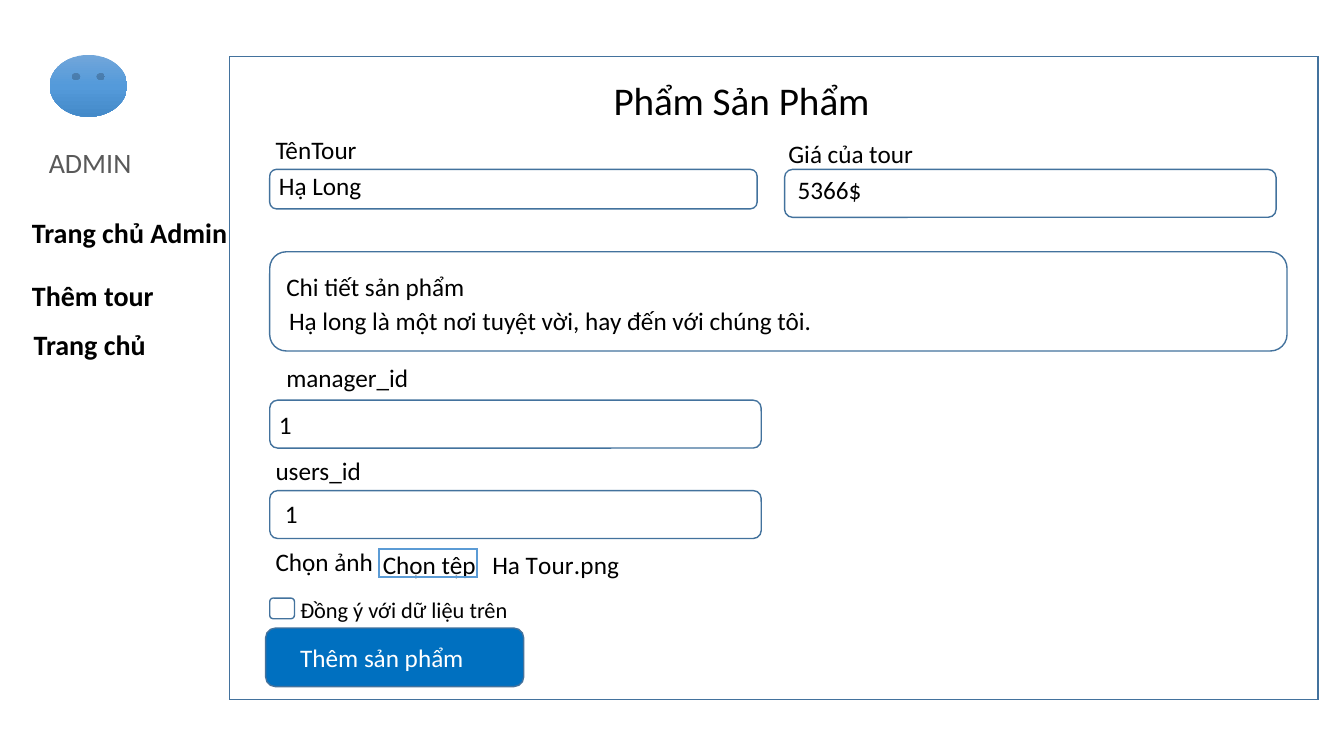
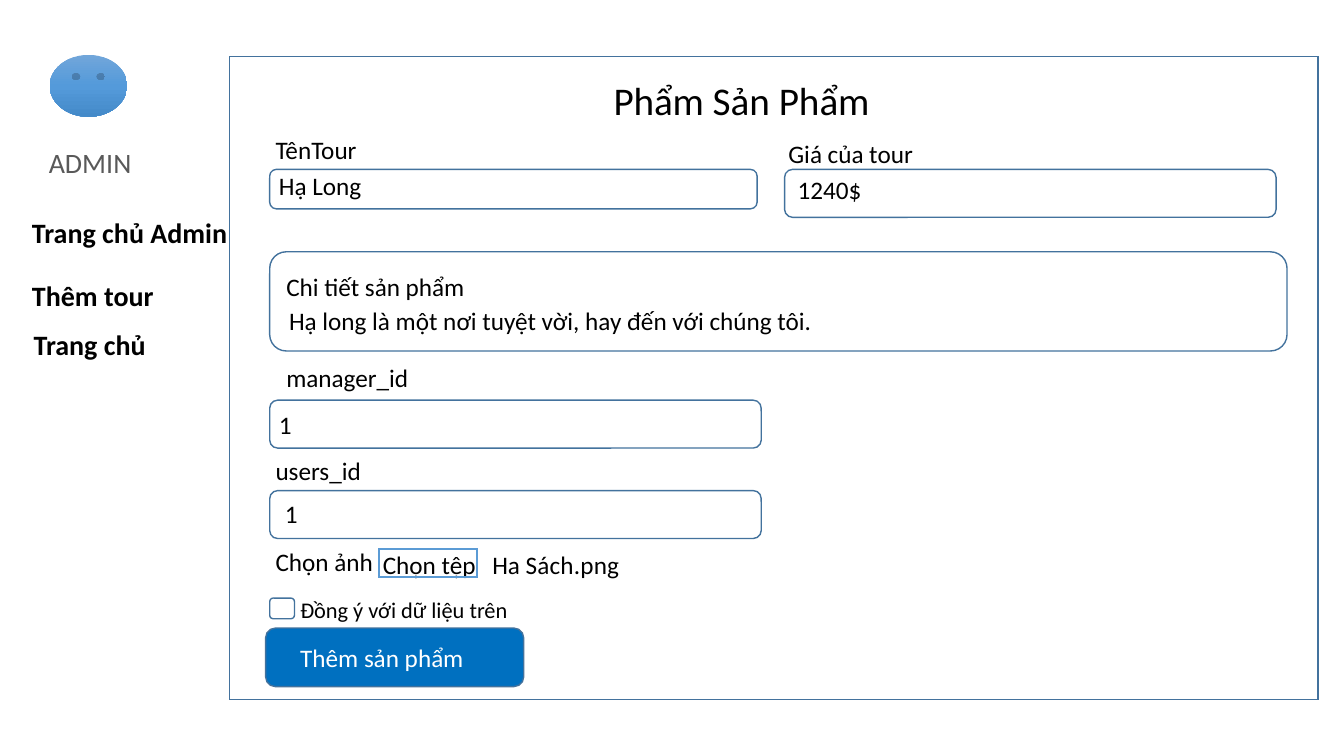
5366$: 5366$ -> 1240$ (829, 191)
Tour.png: Tour.png -> Sách.png (572, 566)
